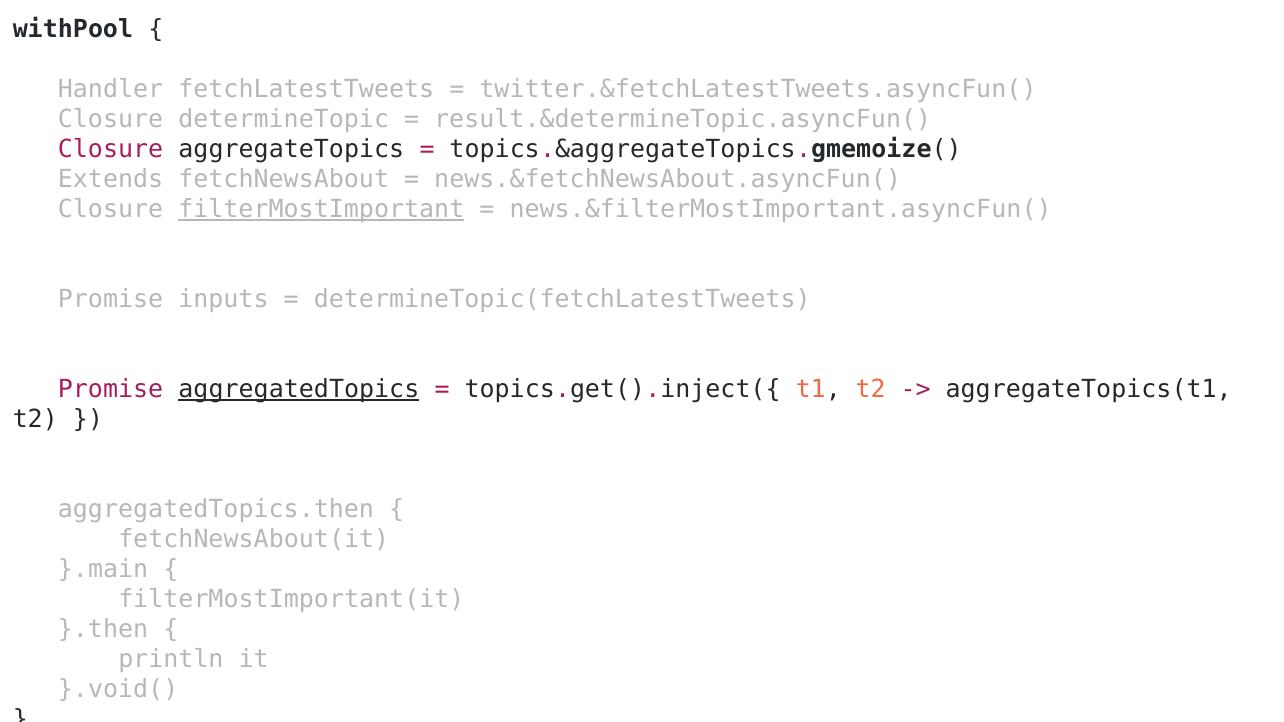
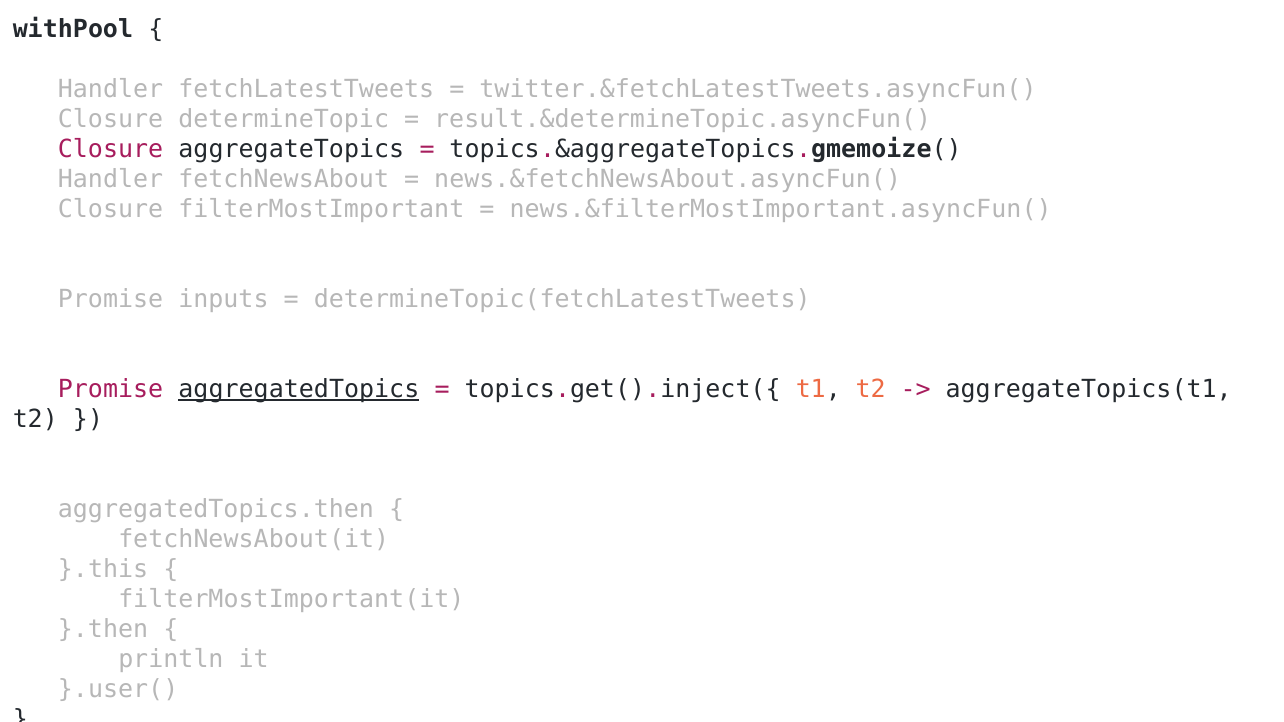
Extends: Extends -> Handler (111, 179)
filterMostImportant underline: present -> none (321, 209)
}.main: }.main -> }.this (103, 569)
}.void(: }.void( -> }.user( (118, 689)
